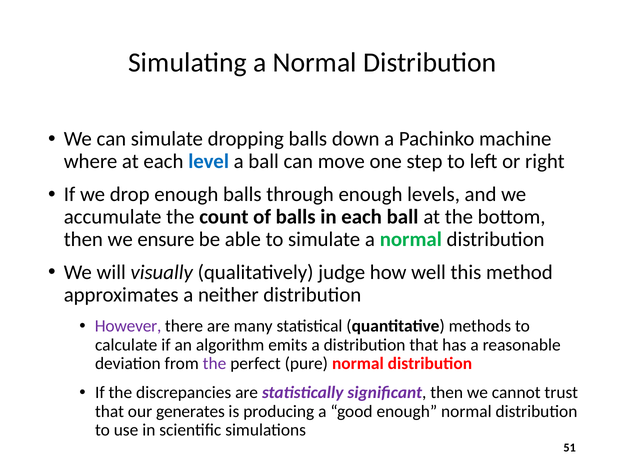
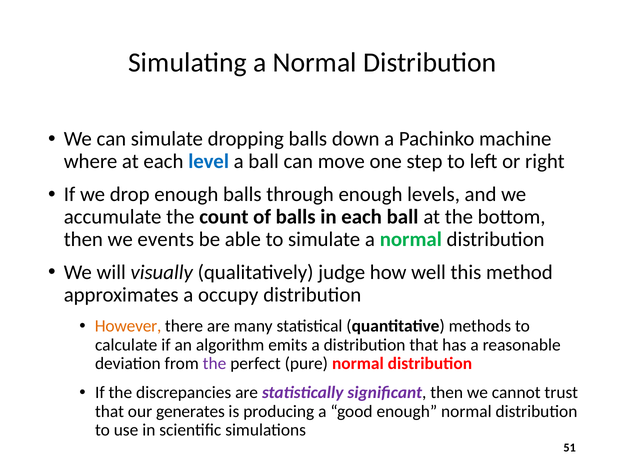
ensure: ensure -> events (166, 239)
neither: neither -> occupy (228, 295)
However colour: purple -> orange (128, 326)
